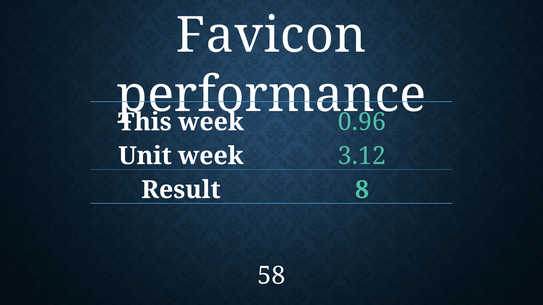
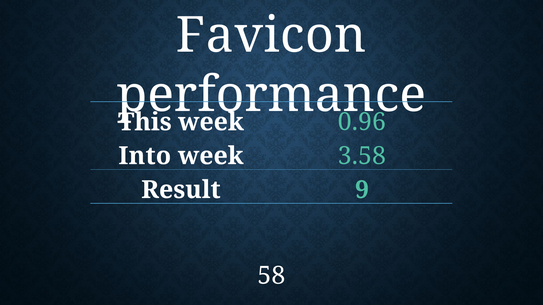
Unit: Unit -> Into (145, 156)
3.12: 3.12 -> 3.58 (362, 156)
8: 8 -> 9 (362, 190)
